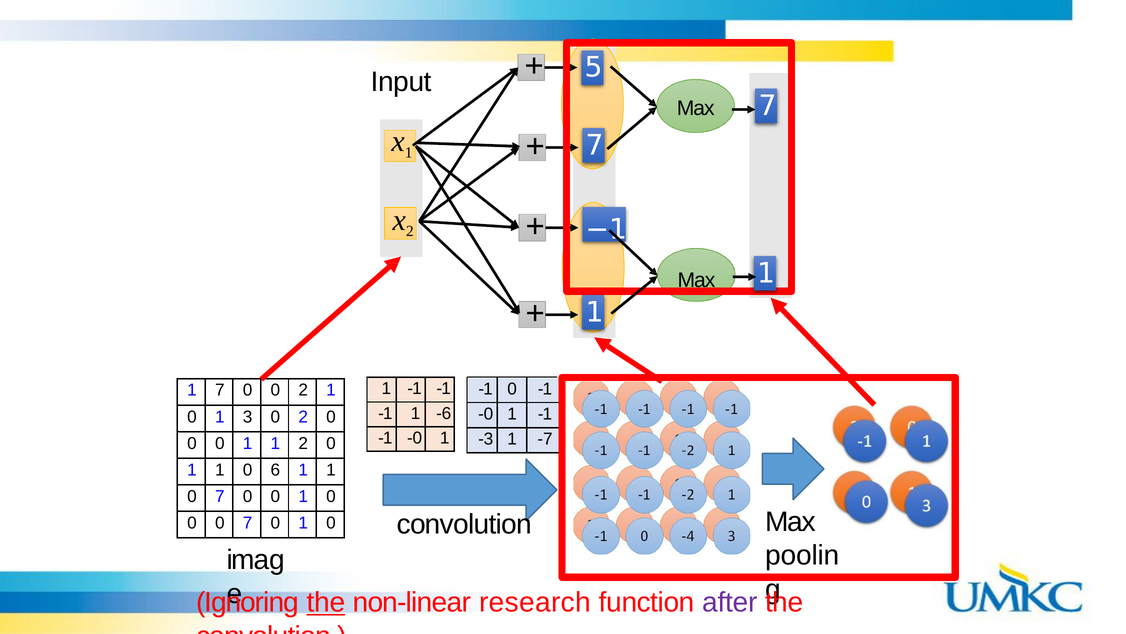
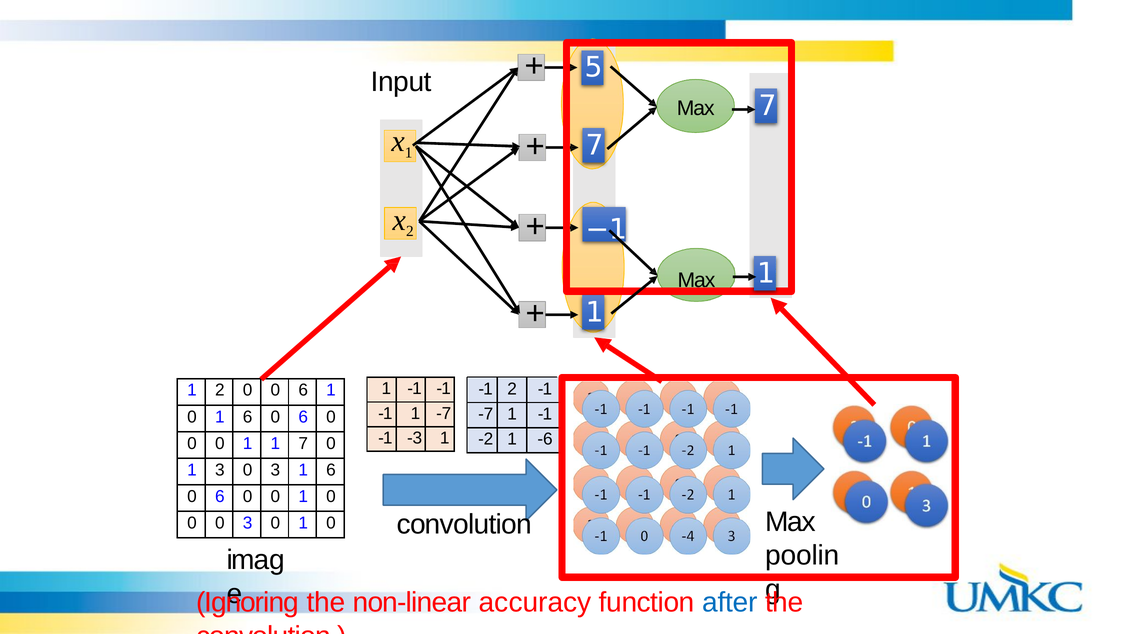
-1 0: 0 -> 2 (512, 389)
7: 7 -> 2 (220, 390)
0 0 2: 2 -> 6 (303, 390)
1 -6: -6 -> -7 (444, 413)
-0: -0 -> -7 (486, 414)
0 1 3: 3 -> 6 (248, 416)
2: 2 -> 6 (303, 416)
-0: -0 -> -3 (415, 438)
-3: -3 -> -2 (486, 439)
-7: -7 -> -6 (545, 439)
1 1 2: 2 -> 7 (303, 443)
1: 1 -> 3 (220, 469)
6: 6 -> 3 (275, 469)
1: 1 -> 6 (331, 469)
7: 7 -> 6 (220, 496)
0 0 7: 7 -> 3 (248, 522)
the underline: present -> none (326, 602)
research: research -> accuracy (535, 602)
after colour: purple -> blue (730, 602)
